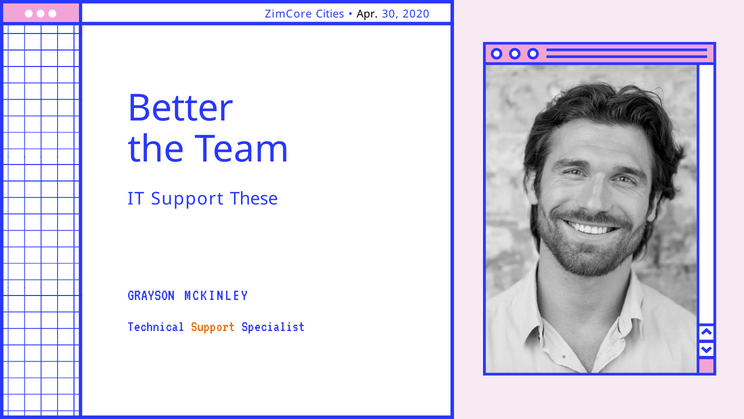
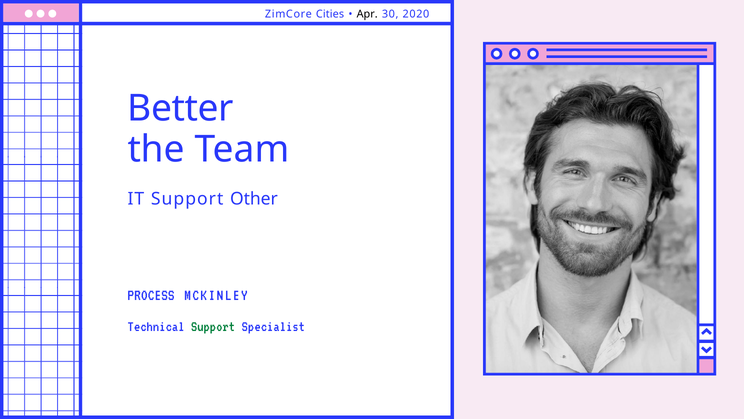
These: These -> Other (254, 199)
GRAYSON: GRAYSON -> PROCESS (151, 295)
Support colour: orange -> green (213, 326)
